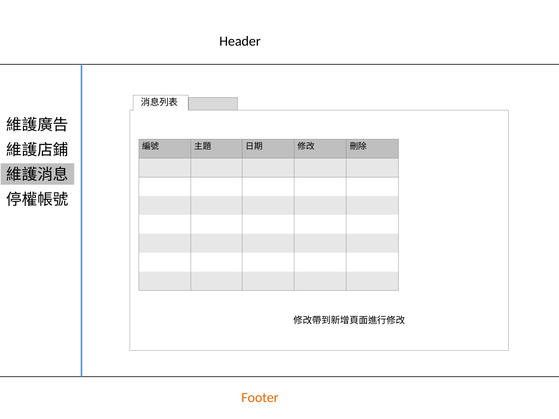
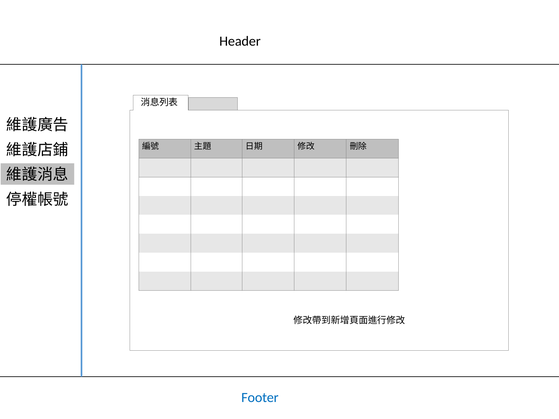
Footer colour: orange -> blue (260, 398)
